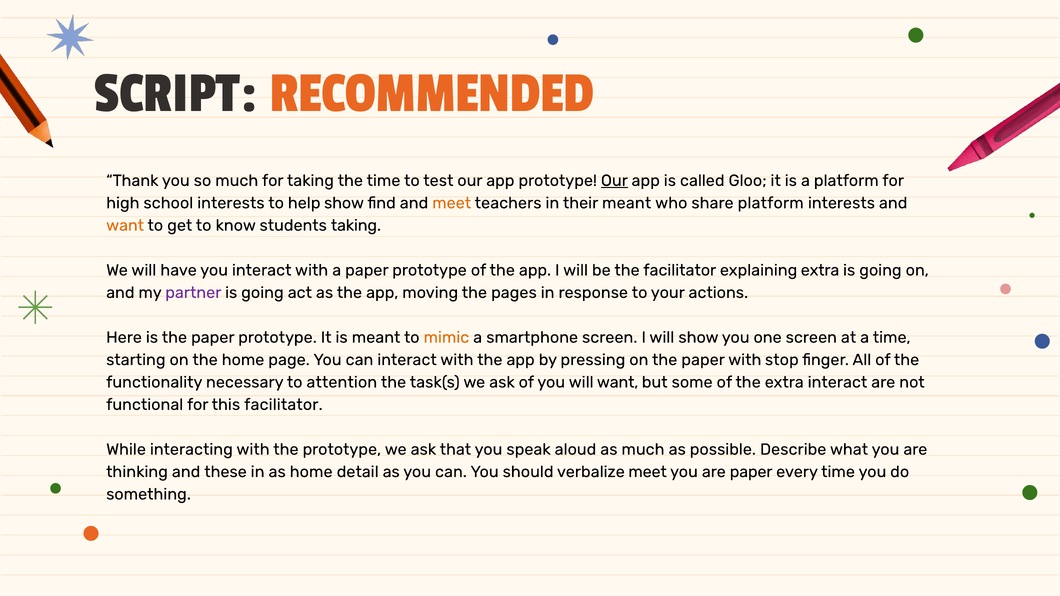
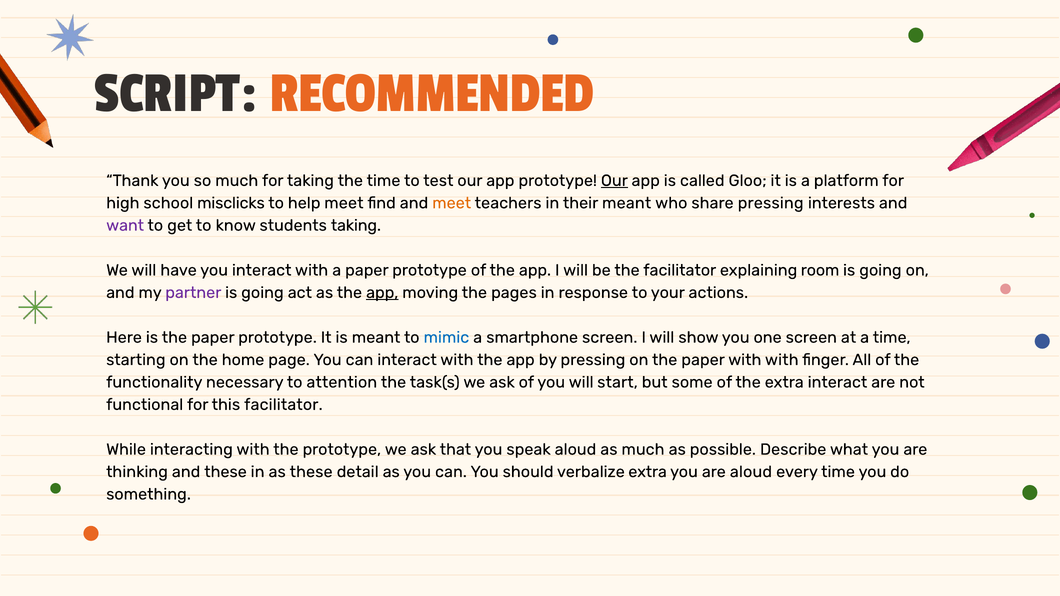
school interests: interests -> misclicks (231, 203)
help show: show -> meet (344, 203)
share platform: platform -> pressing (771, 203)
want colour: orange -> purple (125, 225)
explaining extra: extra -> room (820, 270)
app underline: none -> present (382, 293)
mimic colour: orange -> blue (446, 338)
with stop: stop -> with (782, 360)
will want: want -> start (617, 382)
as home: home -> these (311, 472)
verbalize meet: meet -> extra (648, 472)
are paper: paper -> aloud (751, 472)
